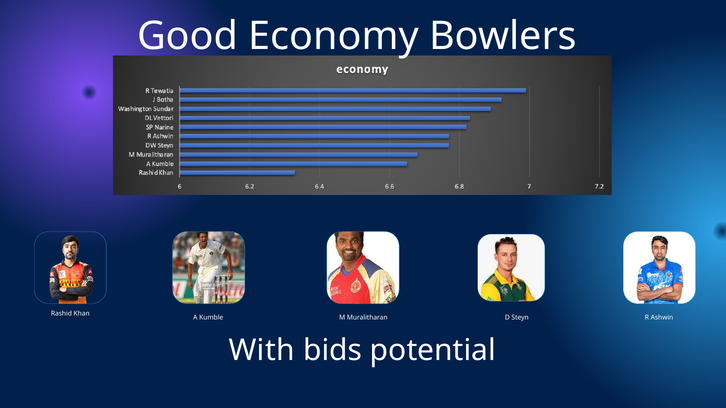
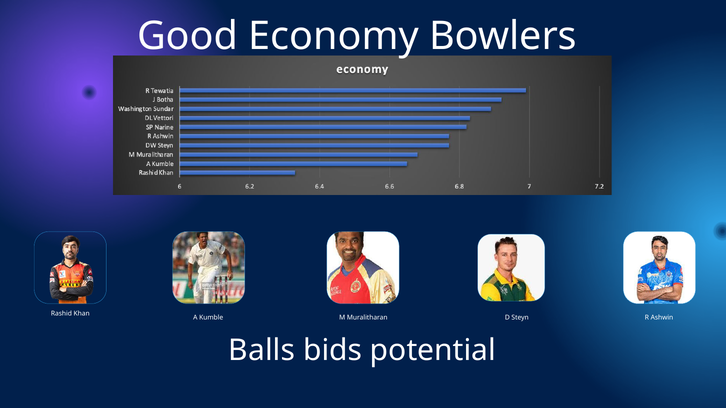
With: With -> Balls (262, 351)
